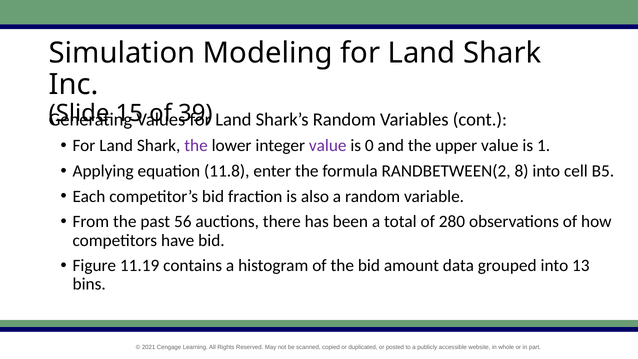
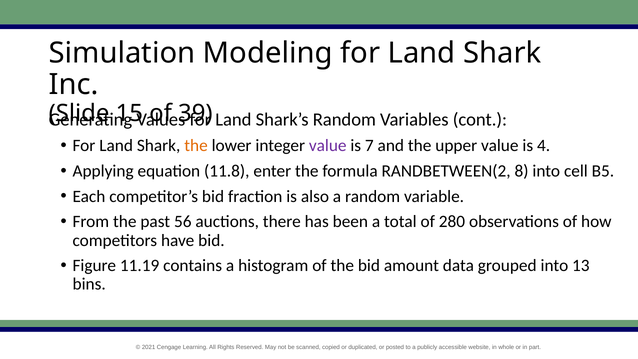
the colour: purple -> orange (196, 146)
0: 0 -> 7 (369, 146)
1: 1 -> 4 (544, 146)
